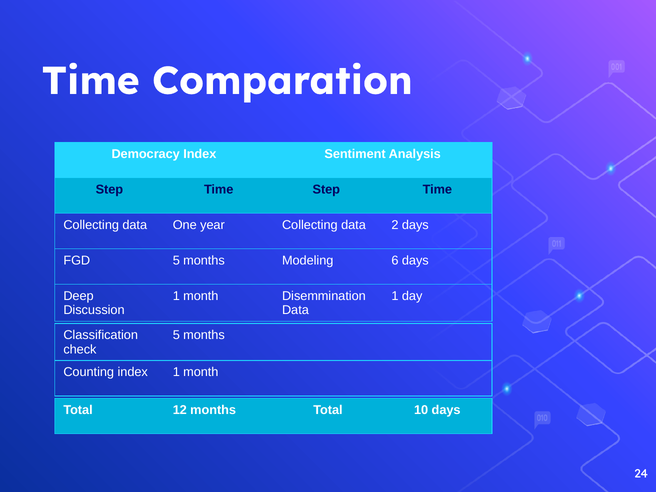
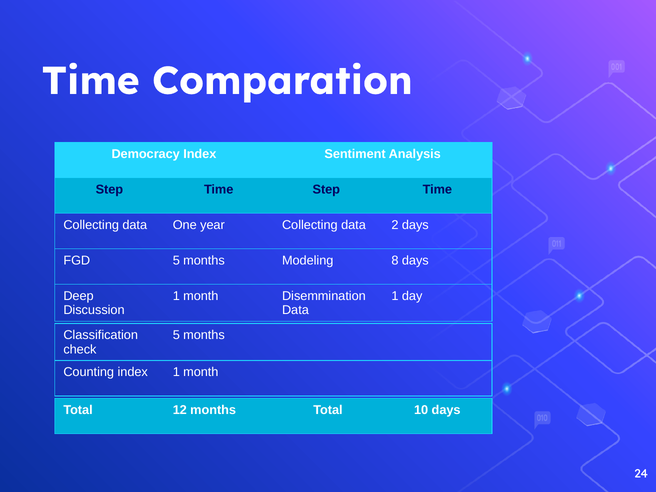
6: 6 -> 8 (395, 260)
